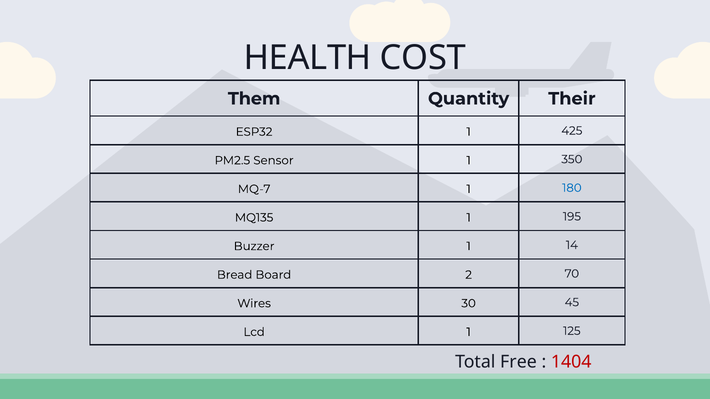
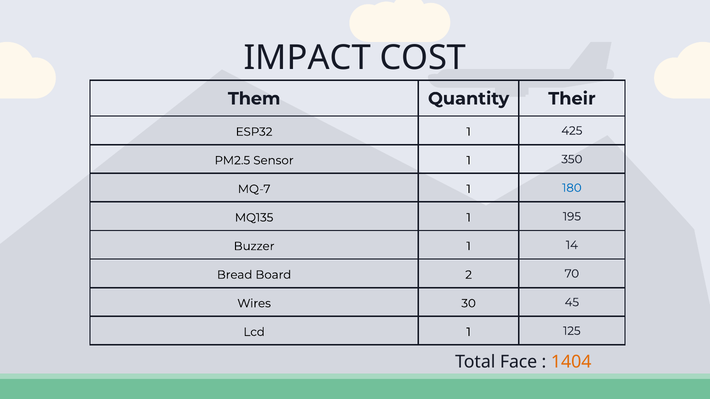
HEALTH: HEALTH -> IMPACT (307, 58)
Free: Free -> Face (519, 362)
1404 colour: red -> orange (571, 362)
